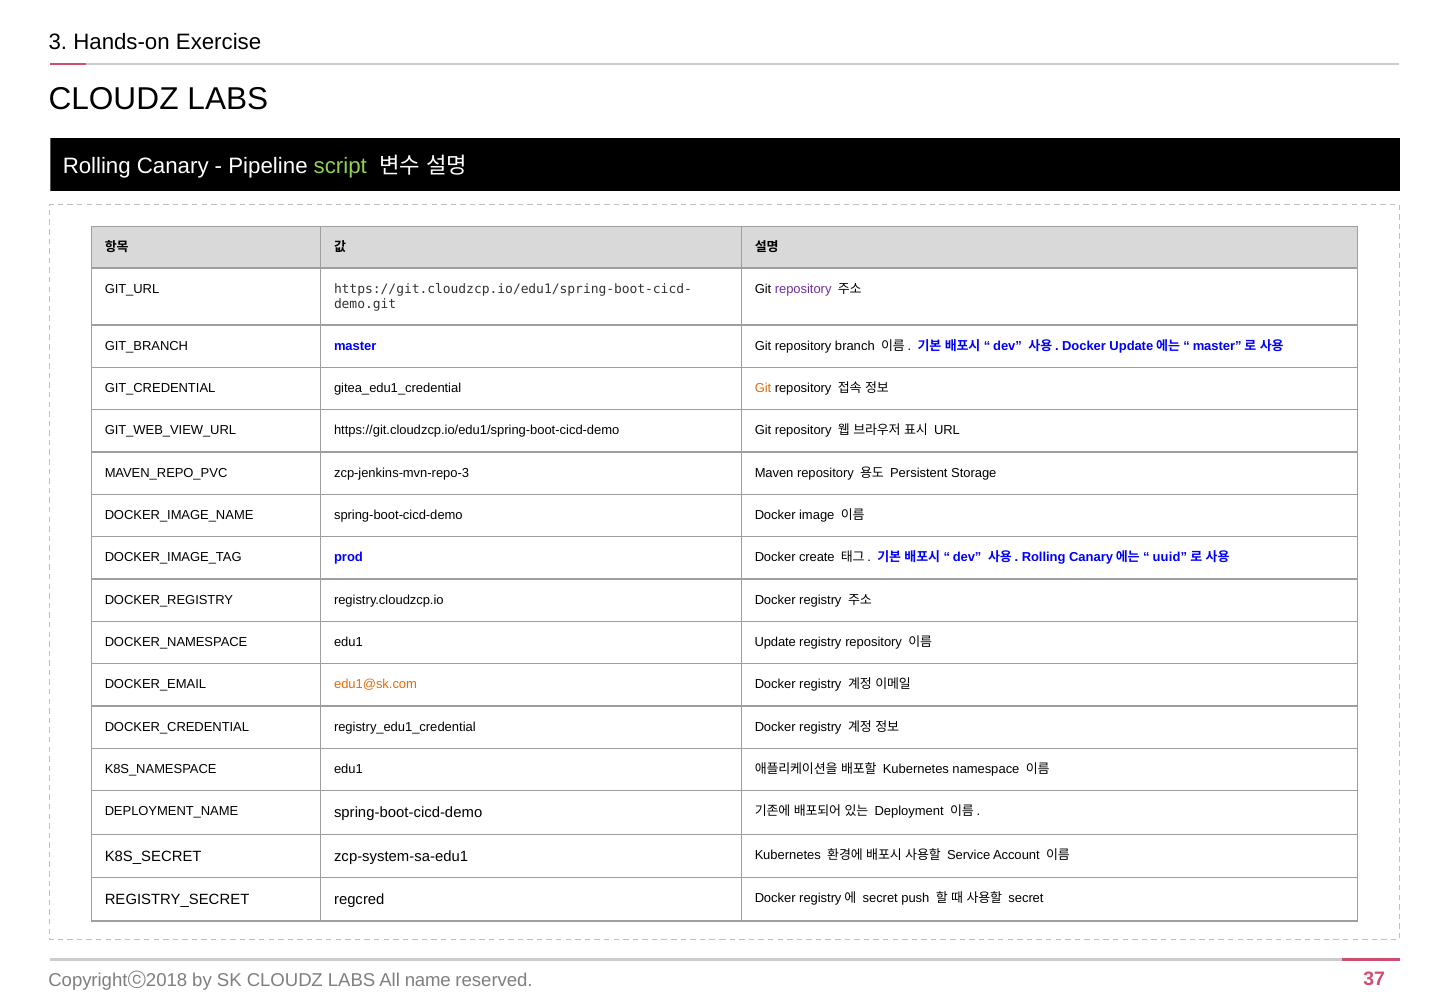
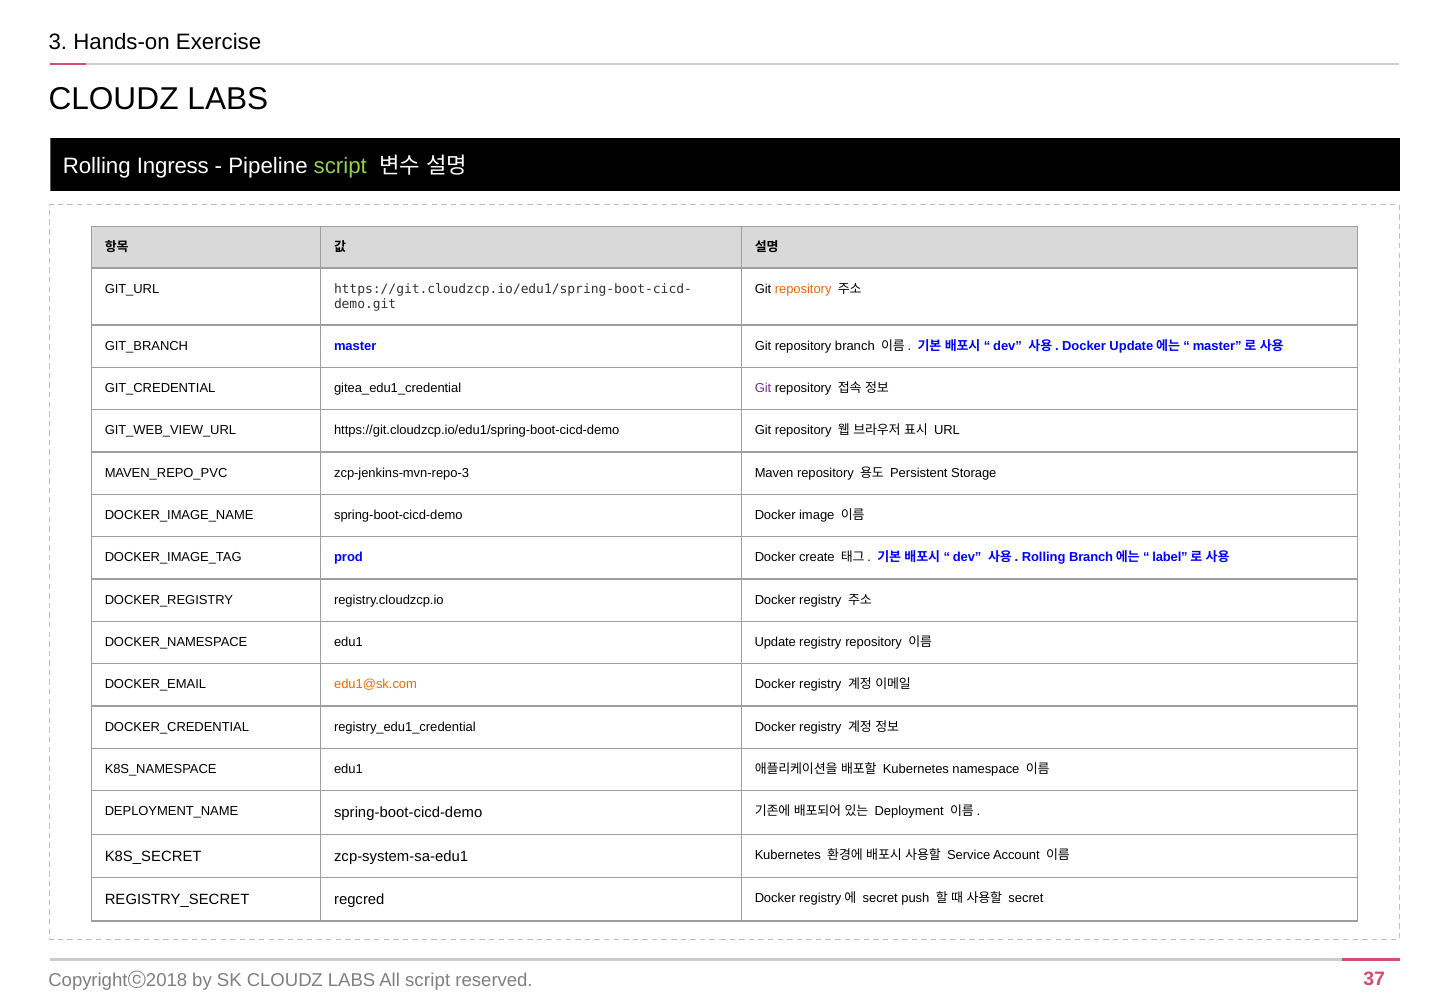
Canary: Canary -> Ingress (173, 166)
repository colour: purple -> orange (803, 289)
Git colour: orange -> purple (763, 388)
Canary: Canary -> Branch (1091, 558)
uuid: uuid -> label (1170, 558)
All name: name -> script (428, 980)
